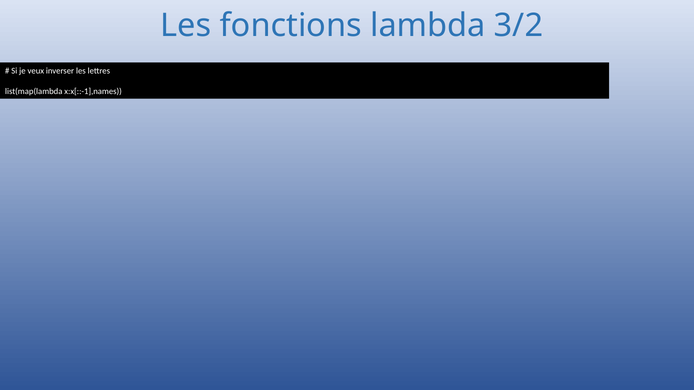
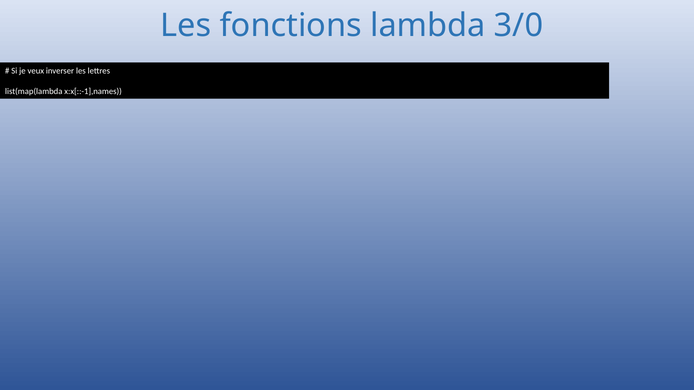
3/2: 3/2 -> 3/0 (519, 25)
